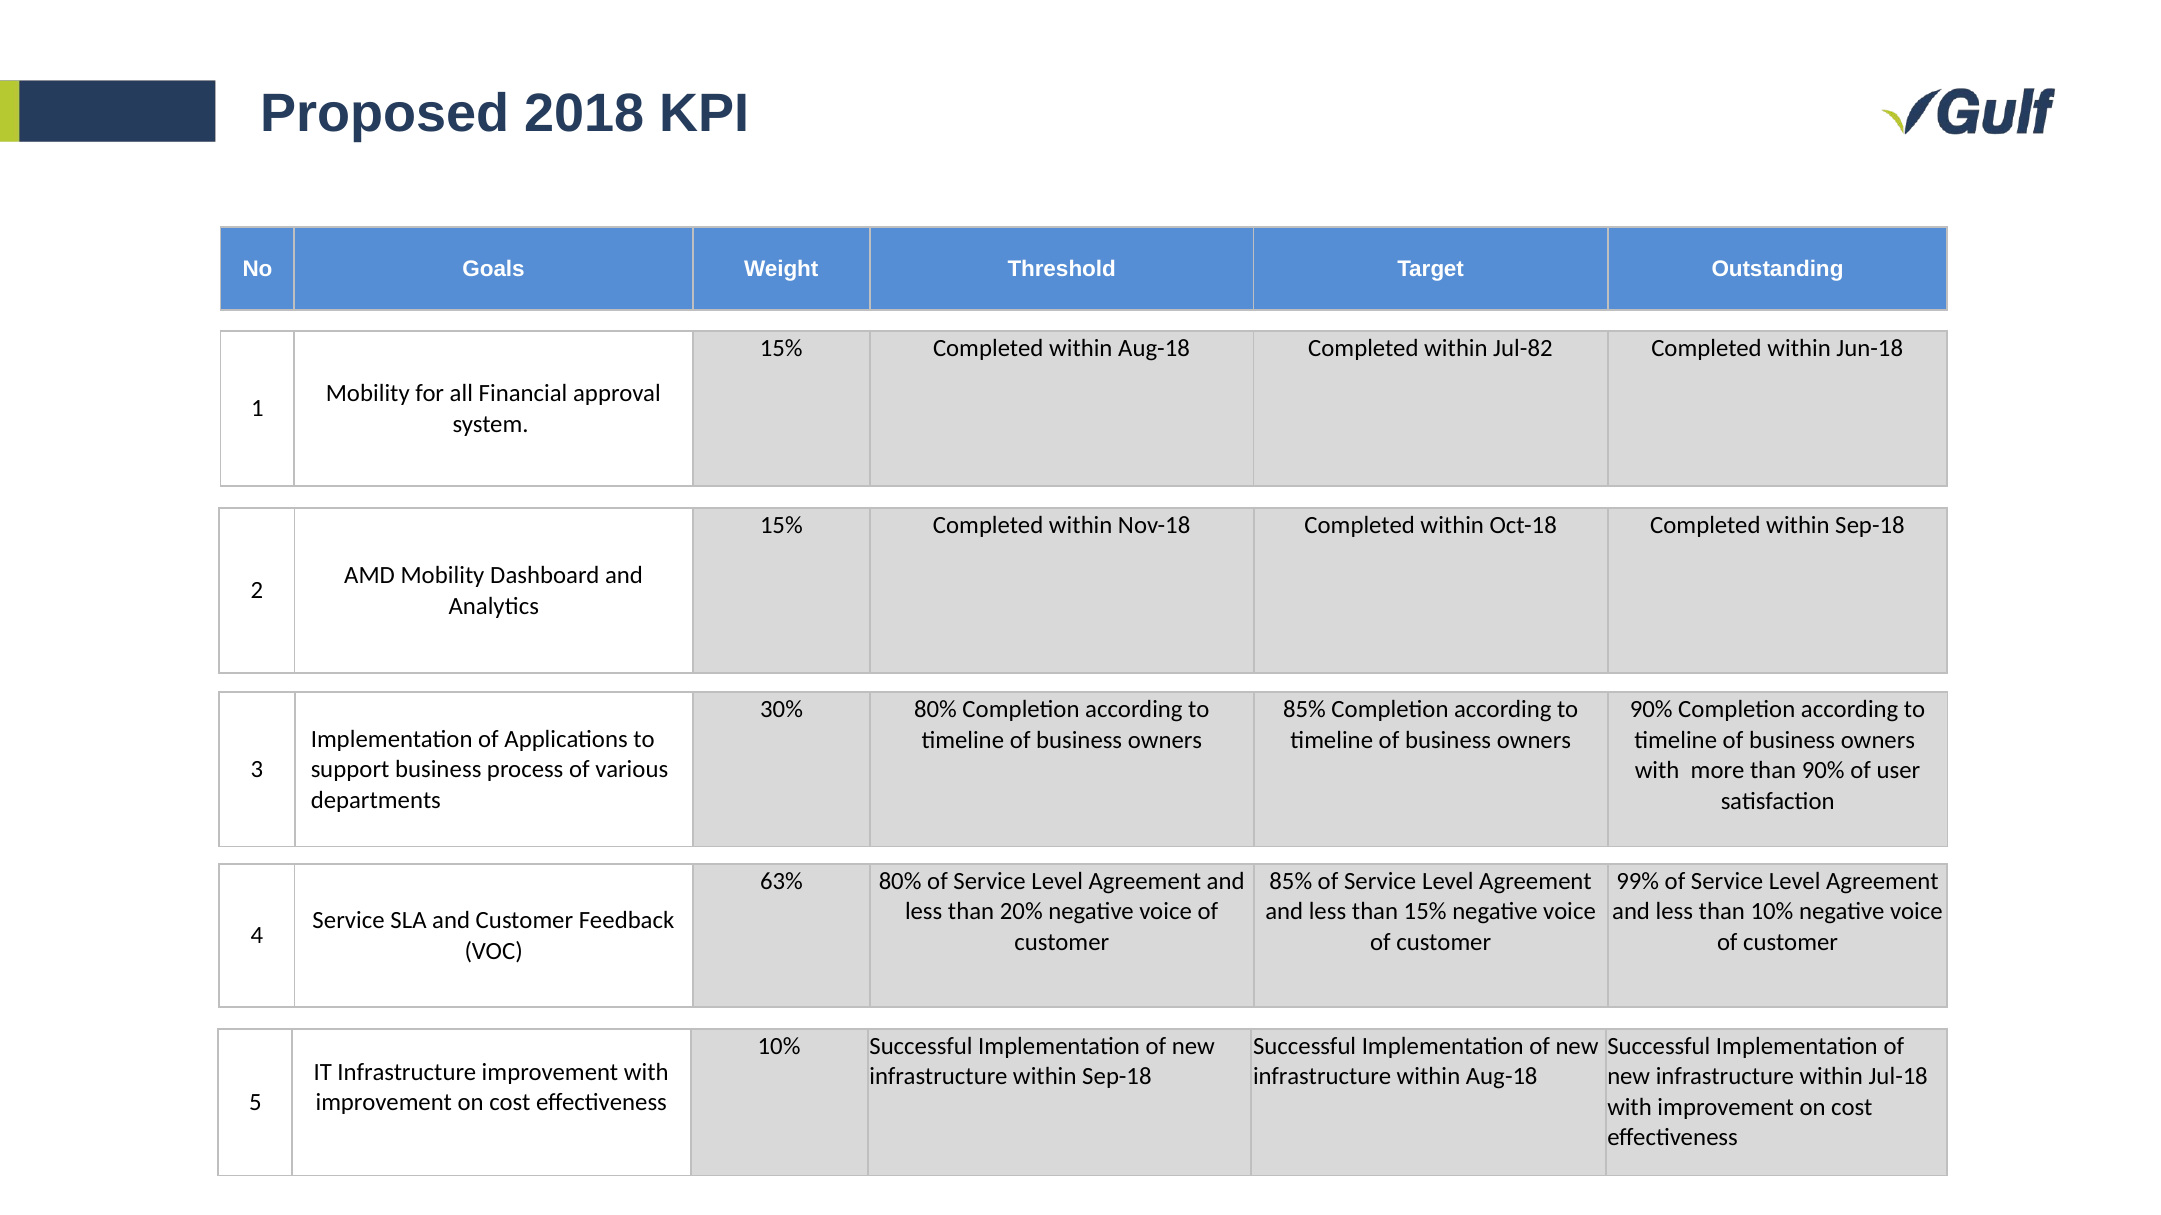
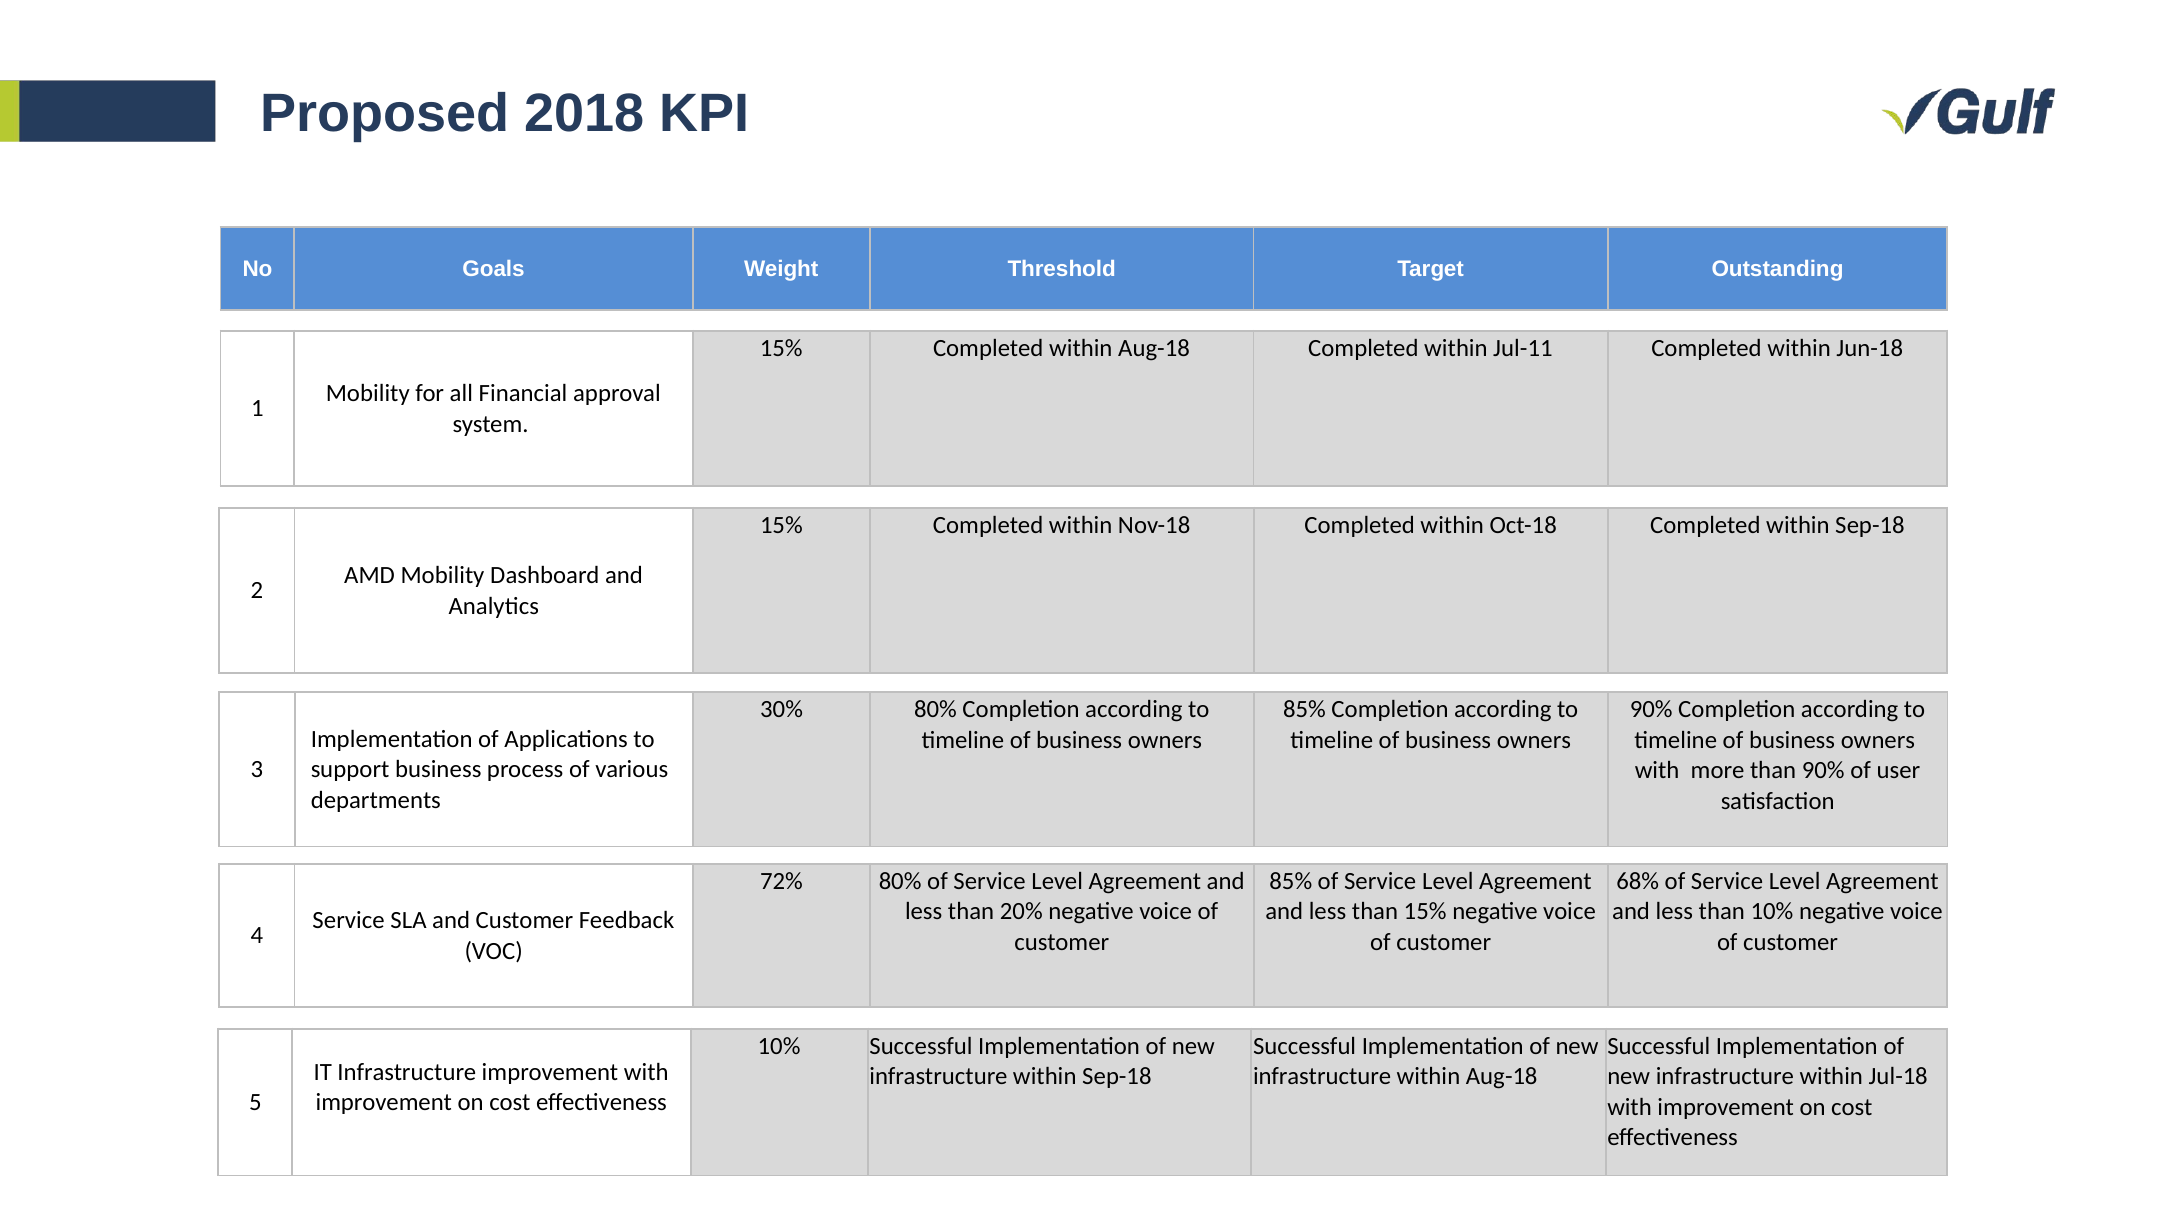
Jul-82: Jul-82 -> Jul-11 (1523, 348)
63%: 63% -> 72% (781, 882)
99%: 99% -> 68% (1638, 882)
